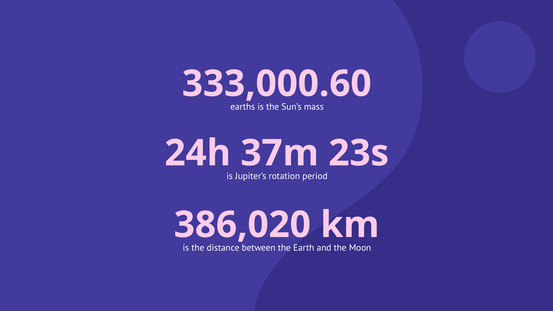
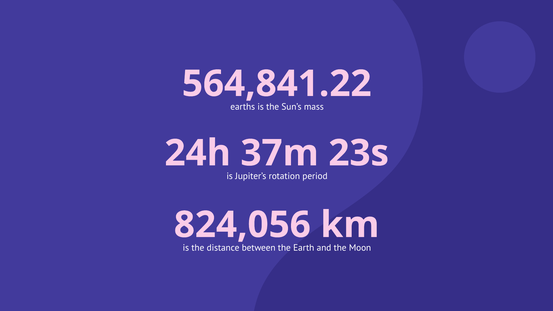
333,000.60: 333,000.60 -> 564,841.22 (277, 84)
386,020: 386,020 -> 824,056 (242, 225)
